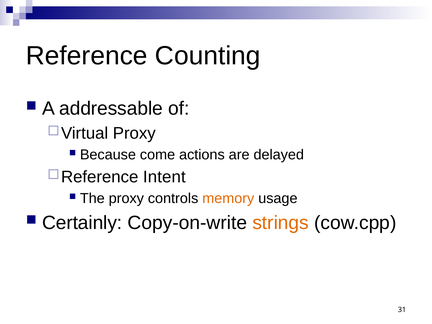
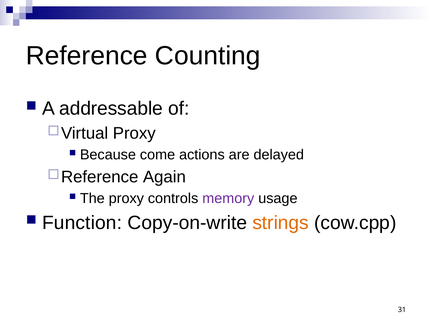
Intent: Intent -> Again (164, 177)
memory colour: orange -> purple (228, 199)
Certainly: Certainly -> Function (82, 223)
